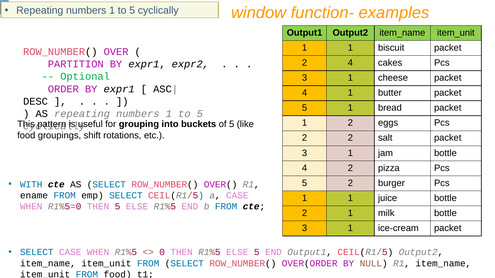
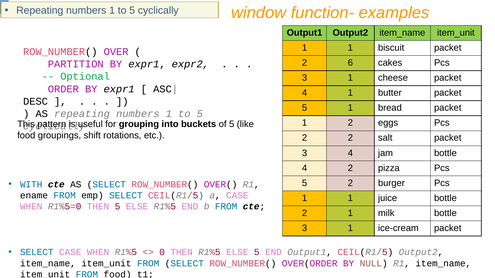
2 4: 4 -> 6 (350, 63)
1: 1 -> 4 (350, 153)
